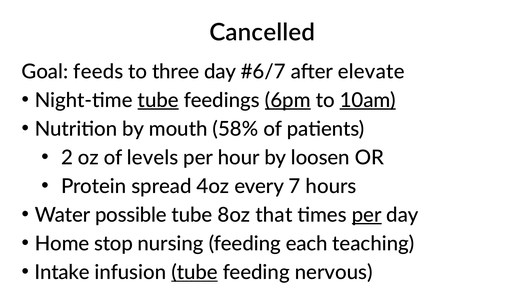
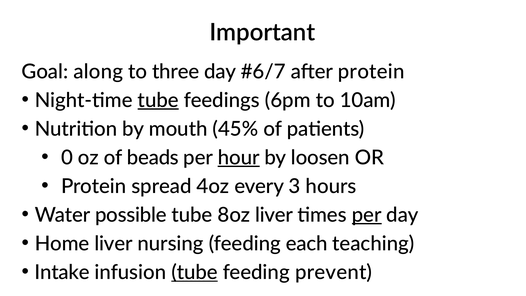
Cancelled: Cancelled -> Important (262, 33)
feeds: feeds -> along (98, 72)
after elevate: elevate -> protein (371, 72)
6pm underline: present -> none (288, 100)
10am underline: present -> none (368, 100)
58%: 58% -> 45% (235, 129)
2: 2 -> 0 (67, 158)
levels: levels -> beads (153, 158)
hour underline: none -> present (239, 158)
7: 7 -> 3 (295, 186)
8oz that: that -> liver (274, 215)
Home stop: stop -> liver (114, 244)
nervous: nervous -> prevent (334, 272)
